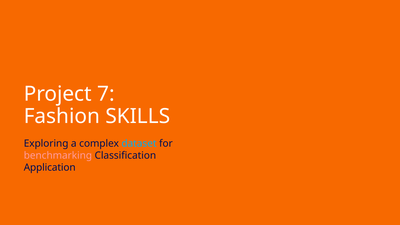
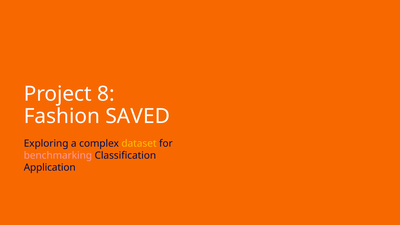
7: 7 -> 8 (106, 94)
SKILLS: SKILLS -> SAVED (138, 116)
dataset colour: light blue -> yellow (139, 144)
